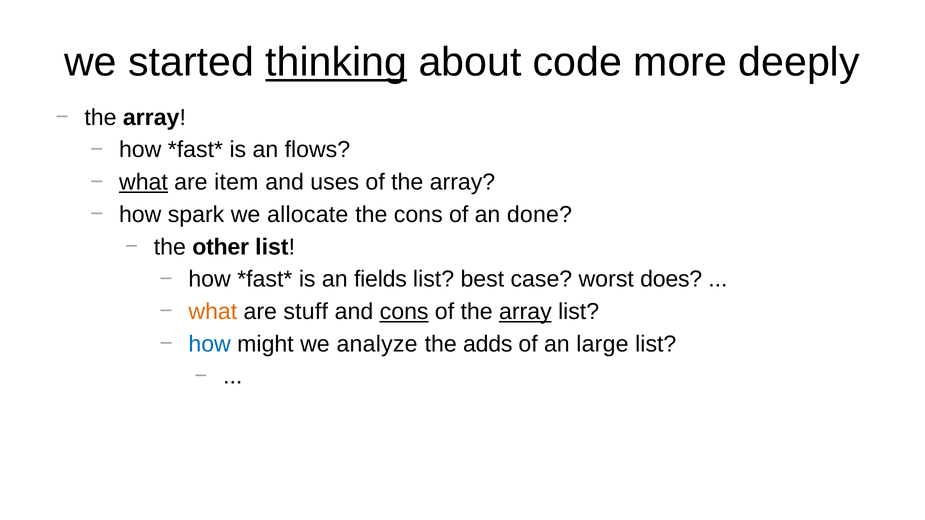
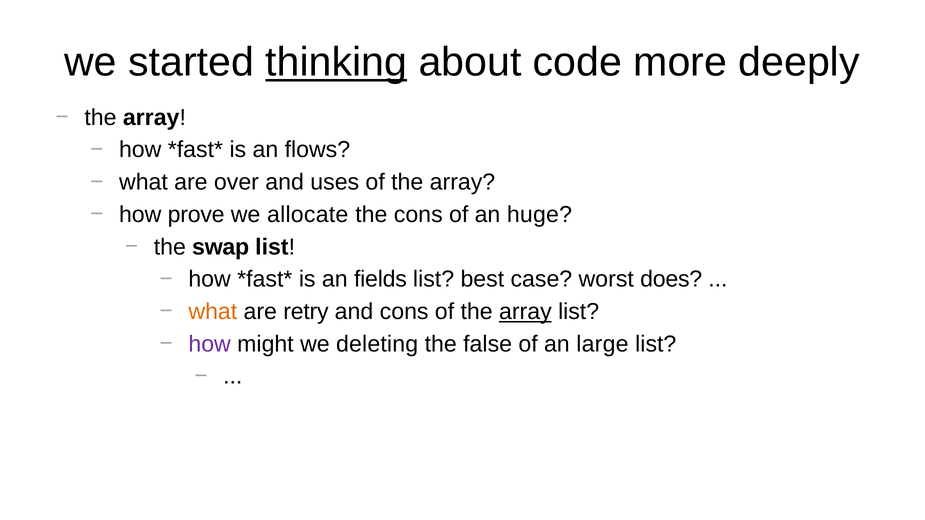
what underline: present -> none (143, 182)
item: item -> over (236, 182)
spark: spark -> prove (196, 215)
done: done -> huge (539, 215)
other: other -> swap (221, 247)
stuff: stuff -> retry (306, 312)
cons underline: present -> none (404, 312)
how colour: blue -> purple (210, 344)
analyze: analyze -> deleting (377, 344)
adds: adds -> false (488, 344)
